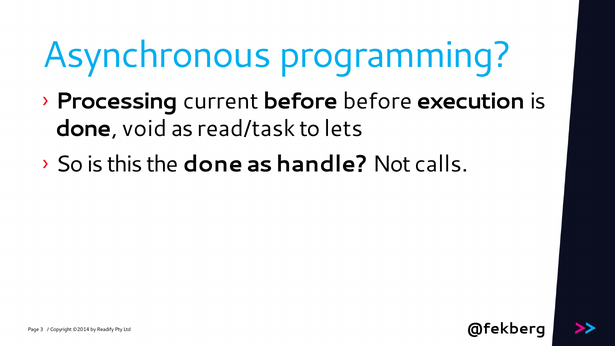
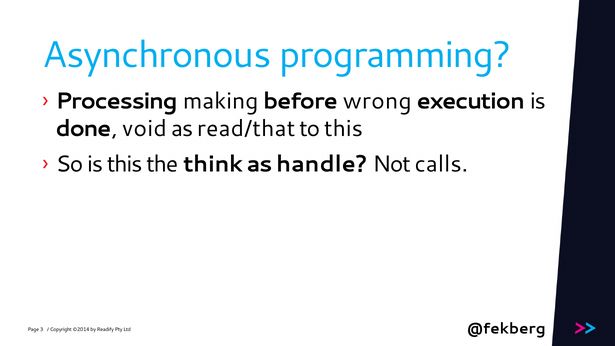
current: current -> making (221, 101)
before before: before -> wrong (377, 101)
read/task: read/task -> read/that (246, 129)
to lets: lets -> this (343, 129)
the done: done -> think (213, 164)
